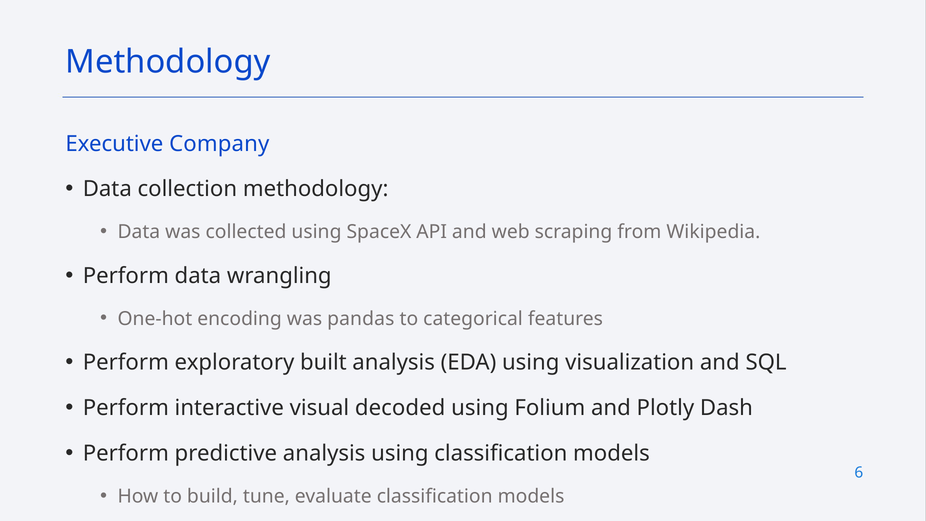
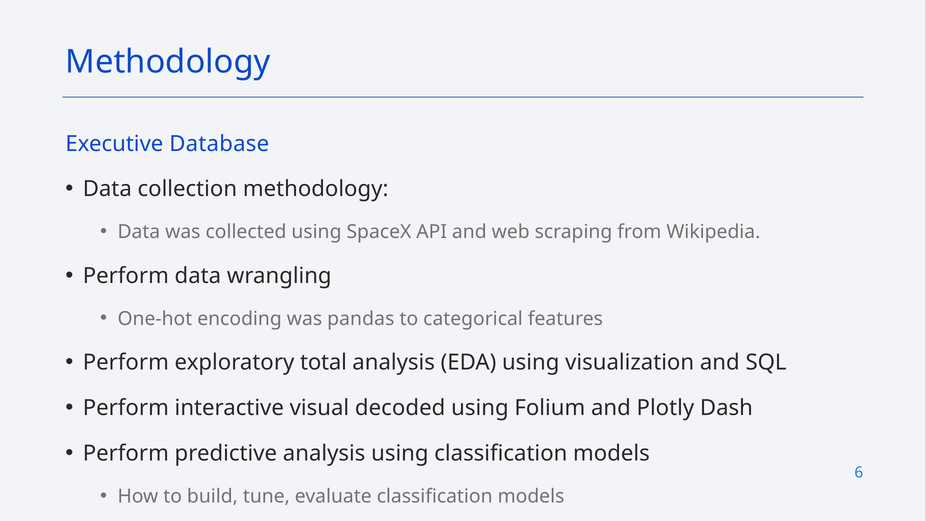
Company: Company -> Database (219, 144)
built: built -> total (323, 363)
